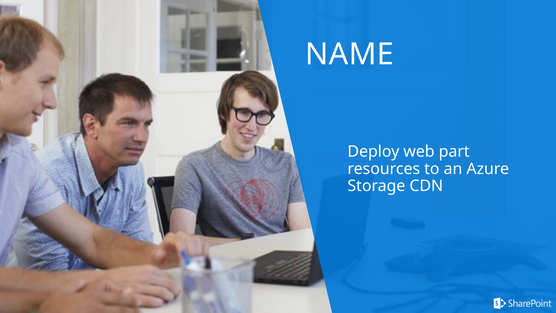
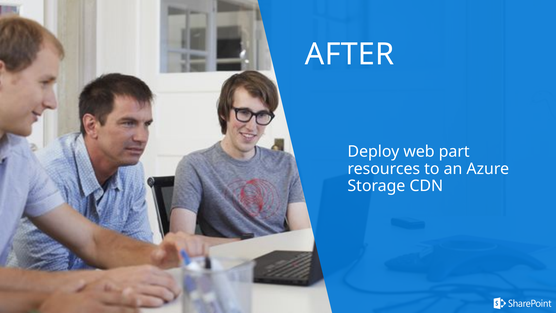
NAME: NAME -> AFTER (350, 54)
